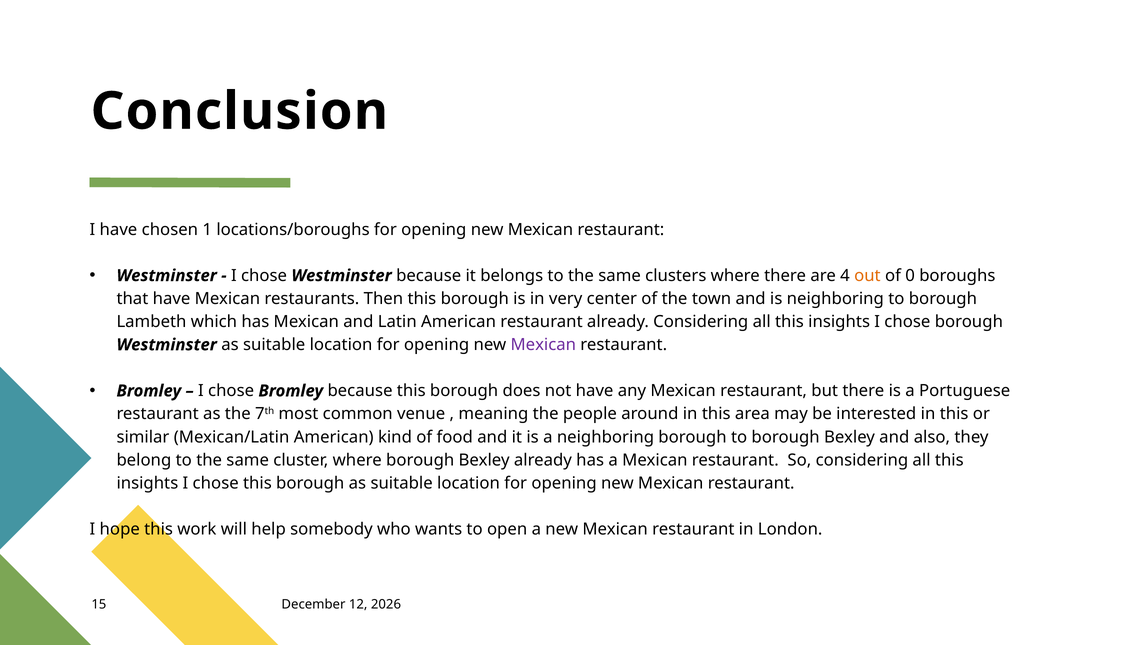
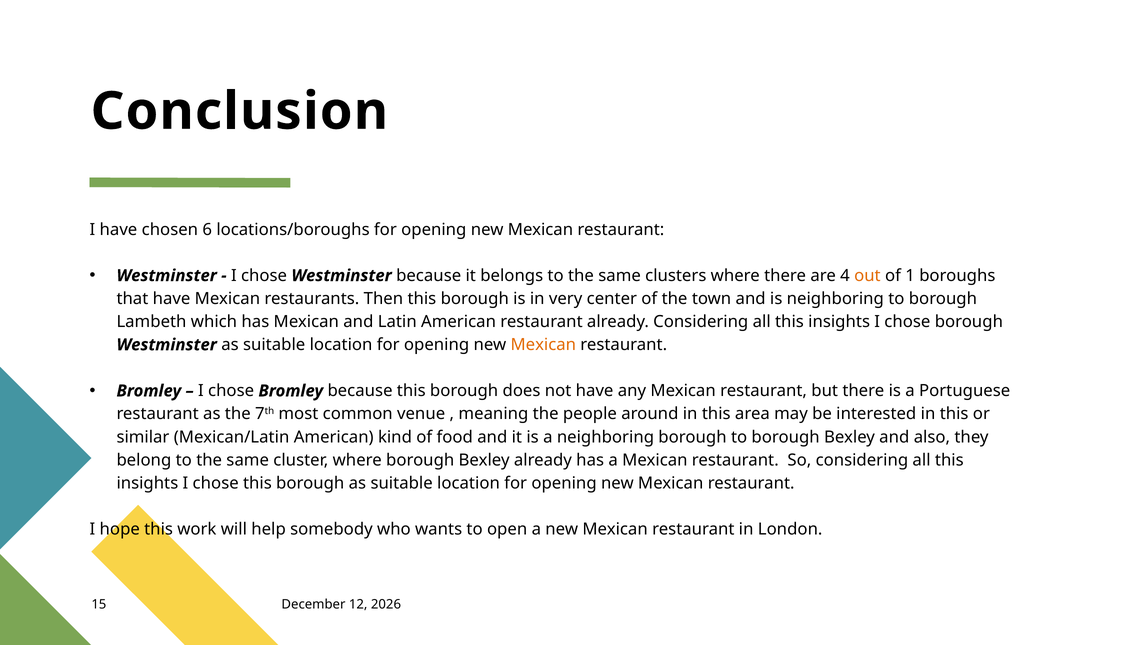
1: 1 -> 6 (207, 230)
0: 0 -> 1 (910, 276)
Mexican colour: purple -> orange (543, 345)
